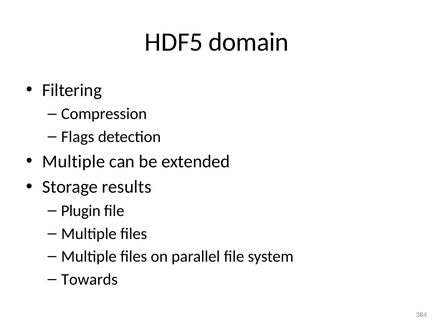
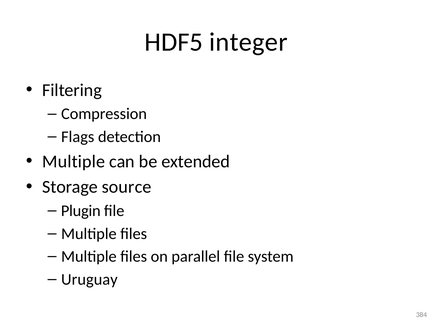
domain: domain -> integer (248, 42)
results: results -> source (127, 187)
Towards: Towards -> Uruguay (89, 279)
